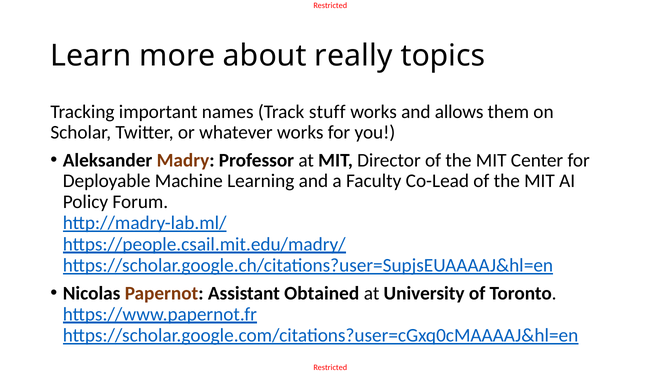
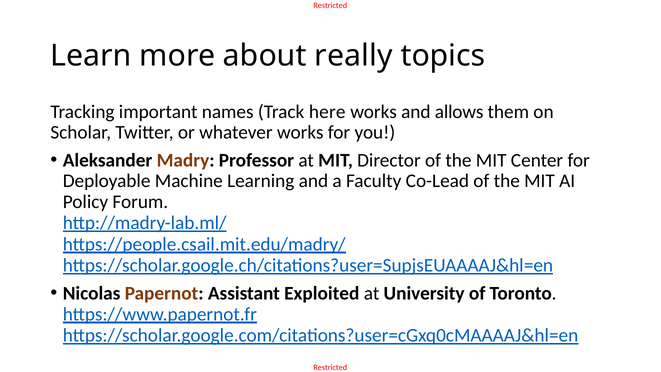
stuff: stuff -> here (327, 112)
Obtained: Obtained -> Exploited (322, 293)
